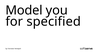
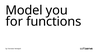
specified: specified -> functions (54, 22)
